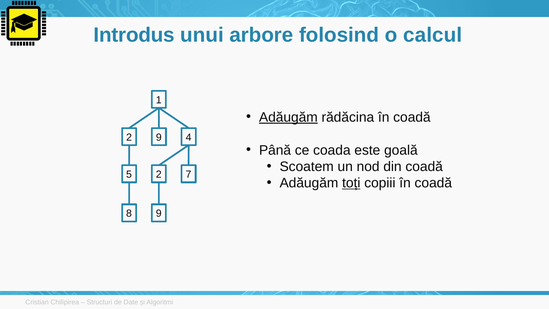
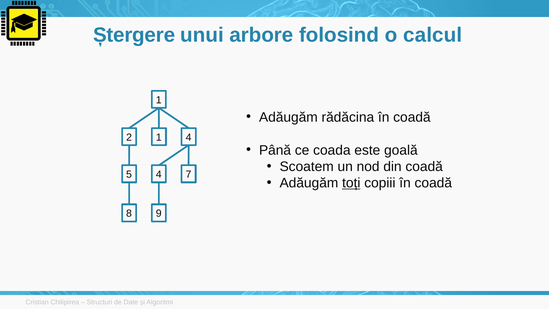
Introdus: Introdus -> Ștergere (134, 35)
Adăugăm underline: present -> none (288, 117)
2 9: 9 -> 1 (159, 137)
5 2: 2 -> 4 (159, 174)
